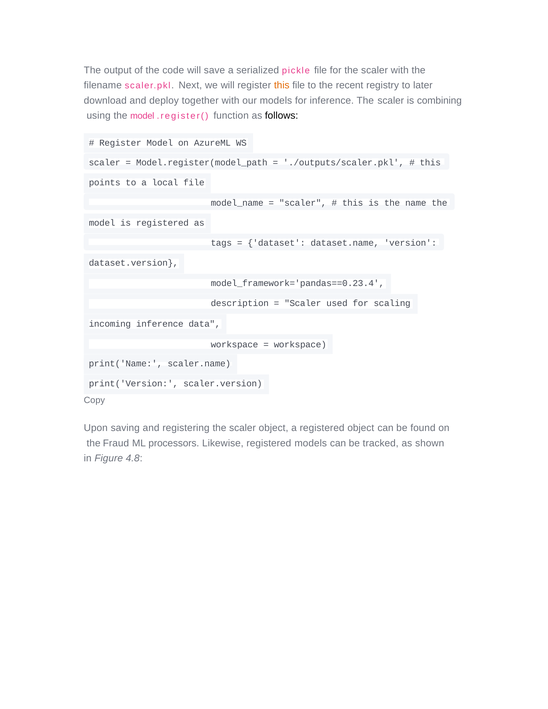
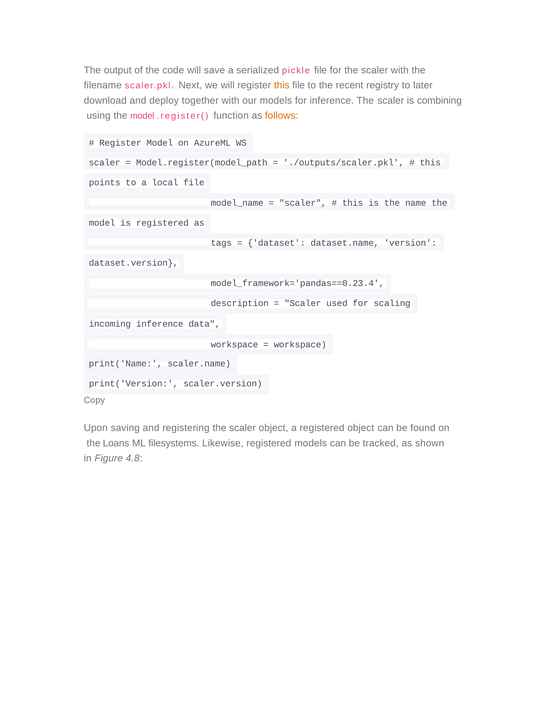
follows colour: black -> orange (282, 116)
Fraud: Fraud -> Loans (116, 443)
processors: processors -> filesystems (174, 443)
